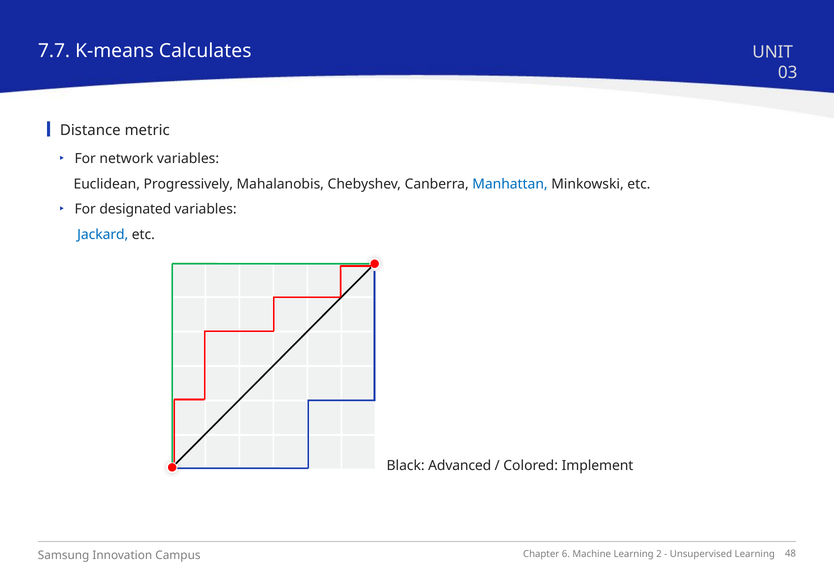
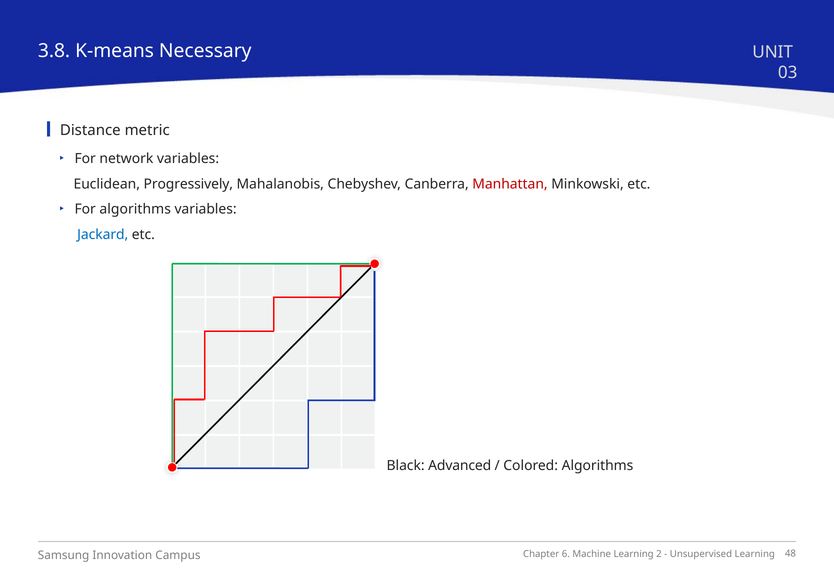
7.7: 7.7 -> 3.8 (54, 51)
Calculates: Calculates -> Necessary (205, 51)
Manhattan colour: blue -> red (510, 184)
For designated: designated -> algorithms (135, 209)
Colored Implement: Implement -> Algorithms (598, 465)
